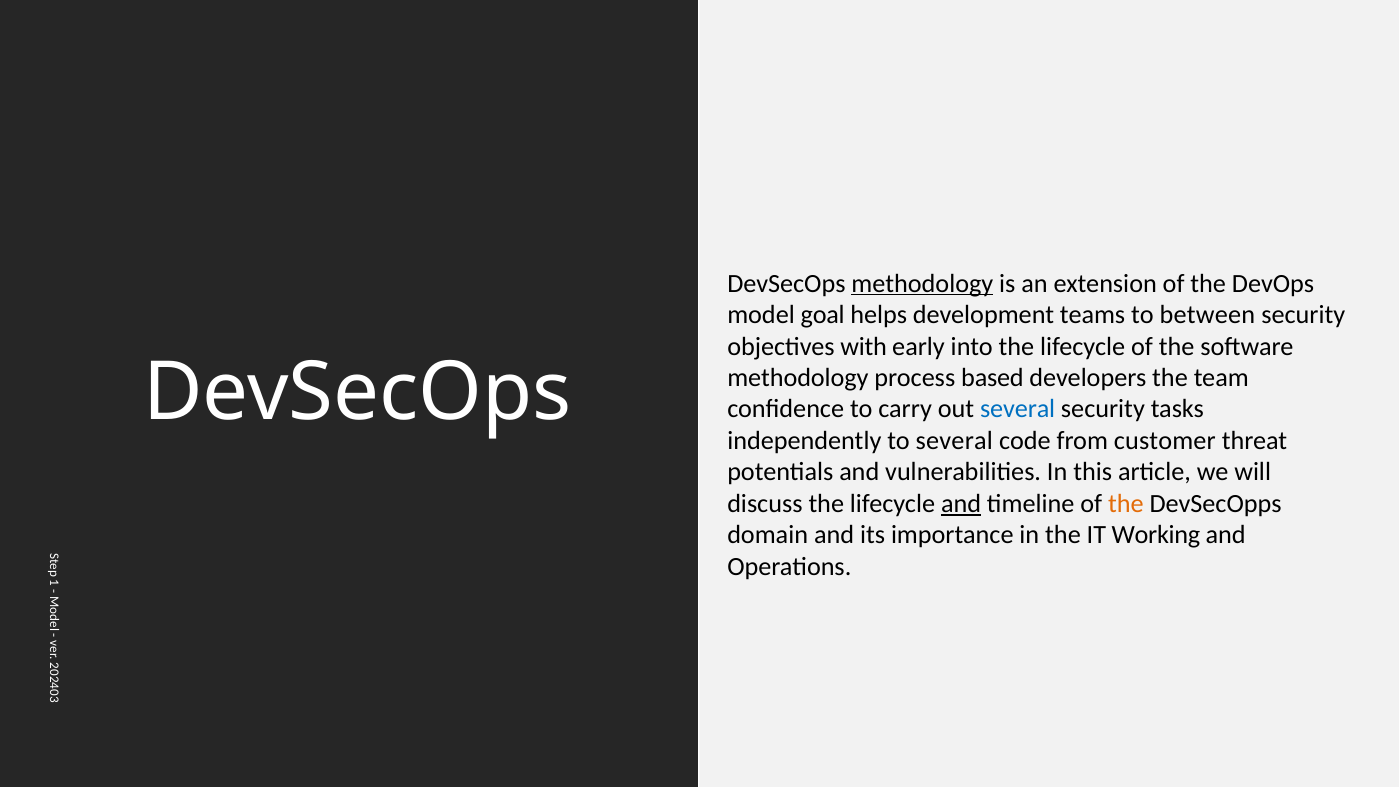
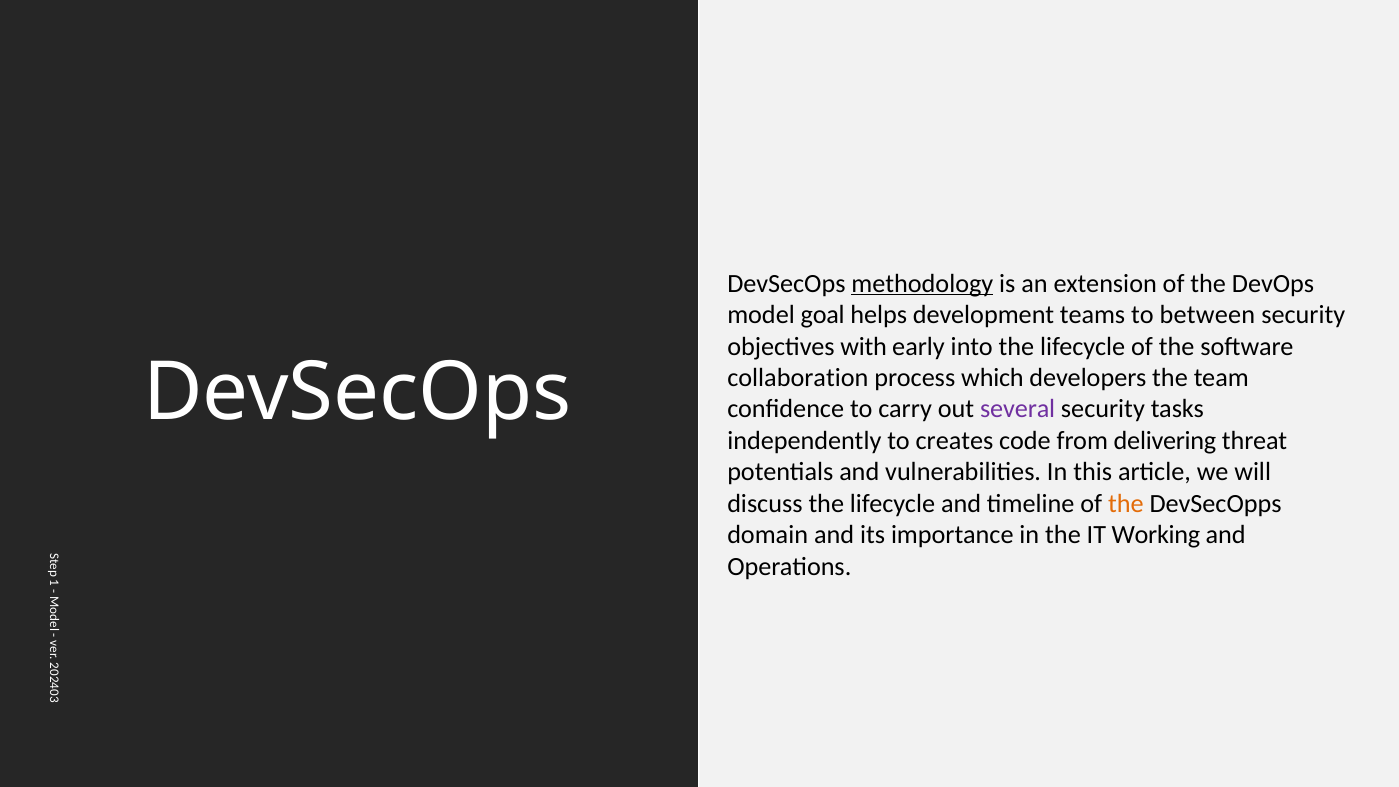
methodology: methodology -> collaboration (798, 378)
based: based -> which (992, 378)
several colour: blue -> purple (1018, 409)
to several: several -> creates (954, 441)
customer: customer -> delivering (1165, 441)
and underline: present -> none (961, 504)
